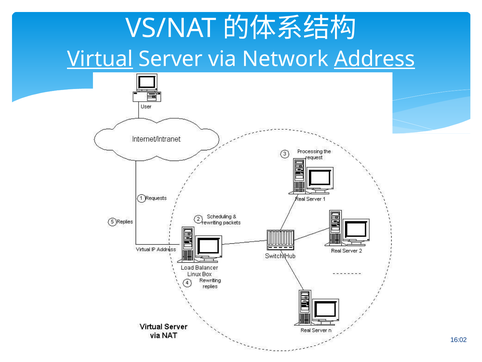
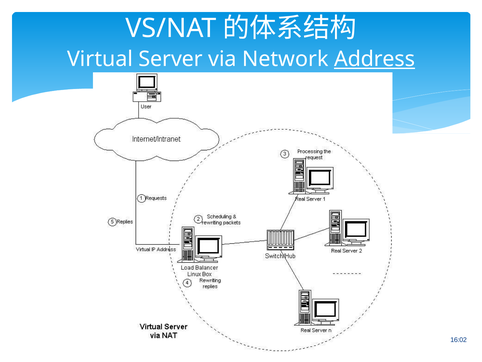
Virtual underline: present -> none (100, 59)
